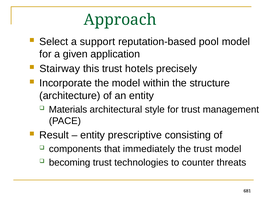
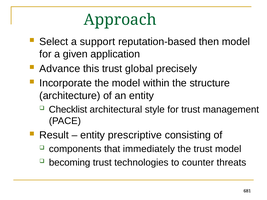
pool: pool -> then (209, 42)
Stairway: Stairway -> Advance (60, 69)
hotels: hotels -> global (139, 69)
Materials: Materials -> Checklist (68, 110)
